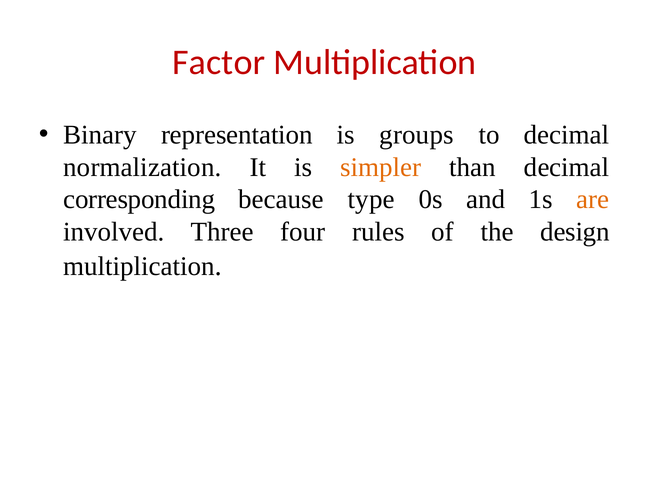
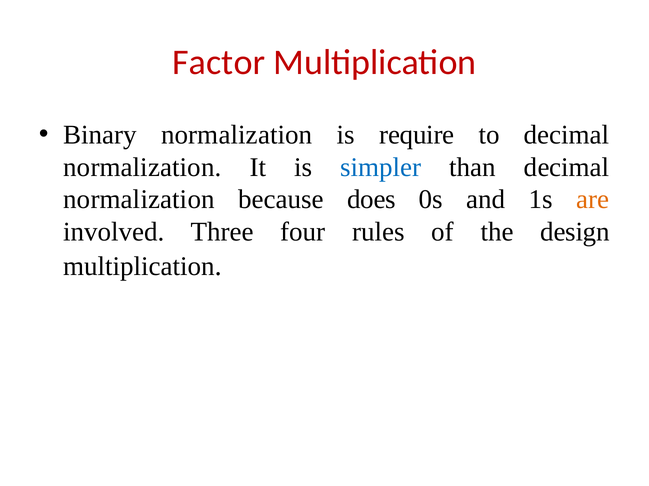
Binary representation: representation -> normalization (237, 135)
groups: groups -> require (417, 135)
simpler colour: orange -> blue (381, 167)
corresponding: corresponding -> normalization (139, 200)
type: type -> does (372, 200)
